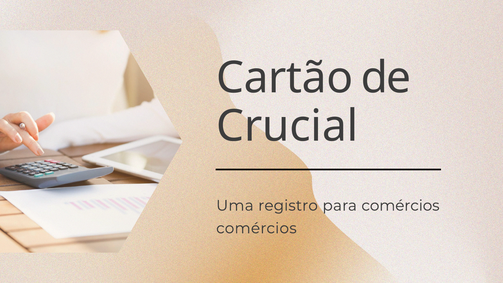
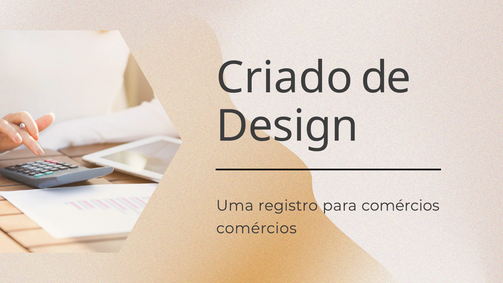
Cartão: Cartão -> Criado (284, 78)
Crucial: Crucial -> Design (287, 126)
